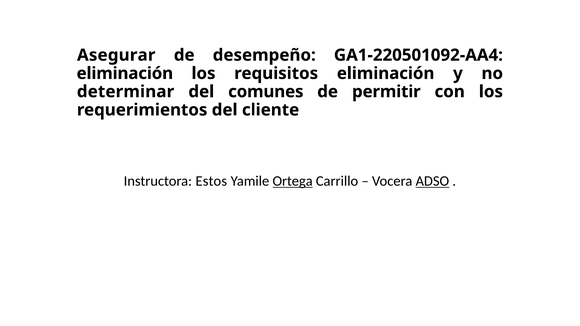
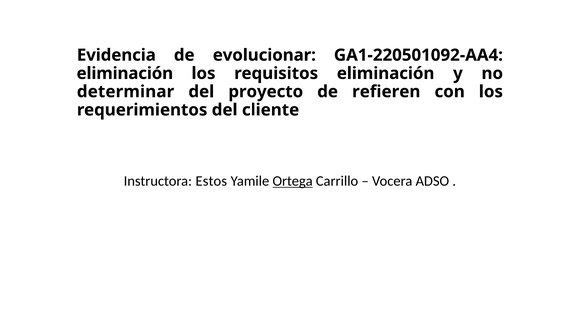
Asegurar: Asegurar -> Evidencia (116, 55)
desempeño: desempeño -> evolucionar (264, 55)
comunes: comunes -> proyecto (266, 92)
permitir: permitir -> refieren (386, 92)
ADSO underline: present -> none (432, 181)
